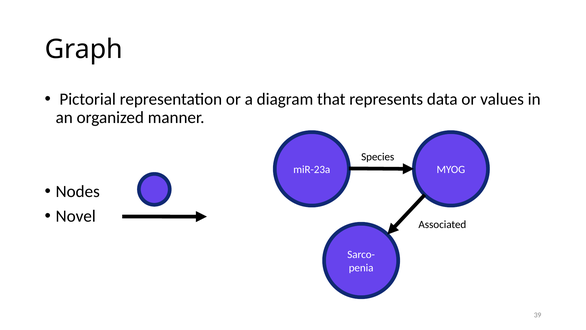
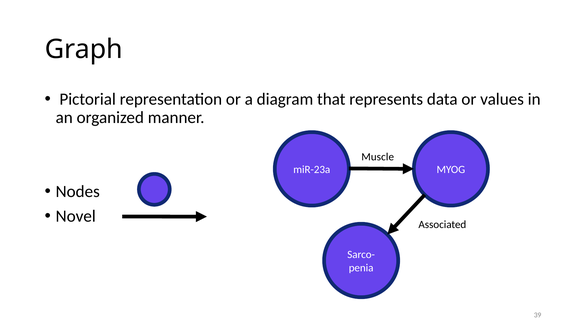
Species: Species -> Muscle (378, 157)
